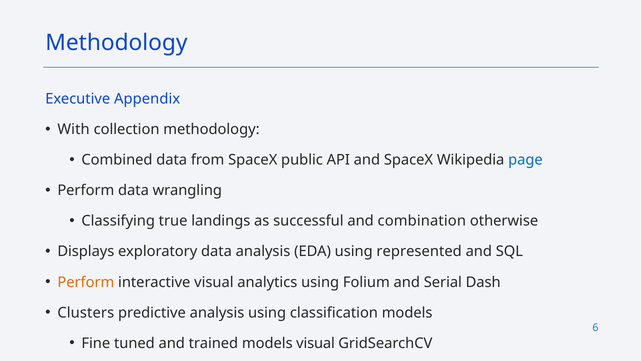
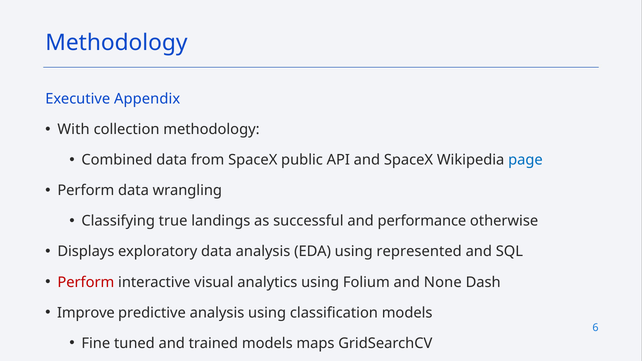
combination: combination -> performance (422, 221)
Perform colour: orange -> red (86, 282)
Serial: Serial -> None (443, 282)
Clusters: Clusters -> Improve (86, 313)
models visual: visual -> maps (315, 343)
